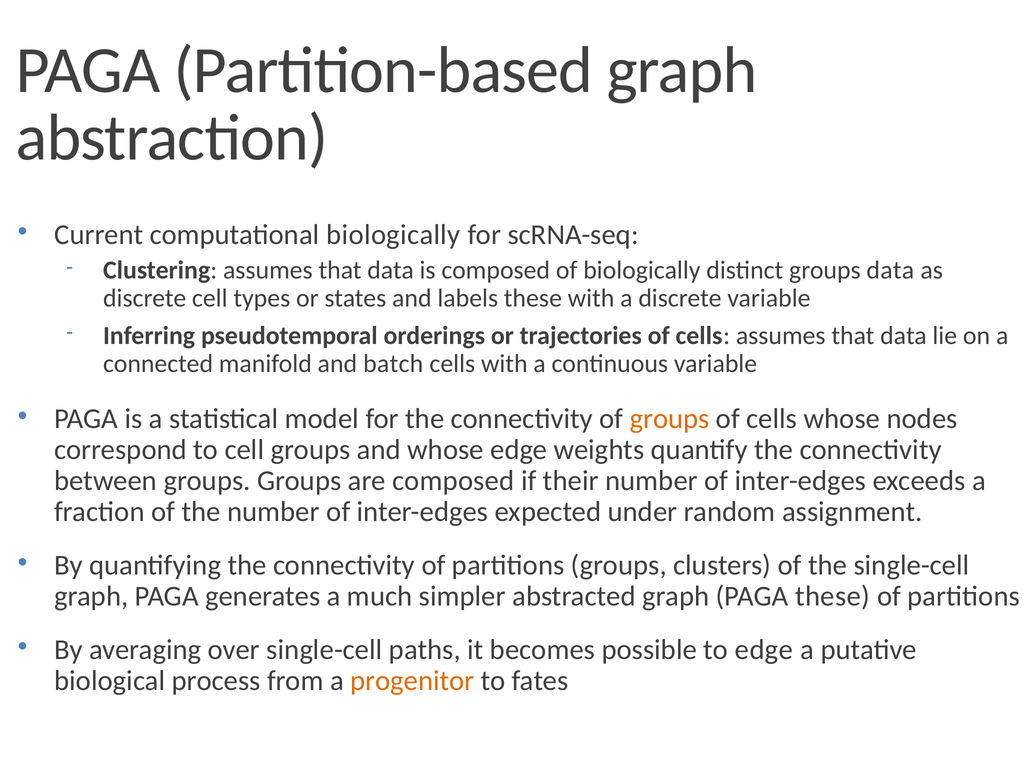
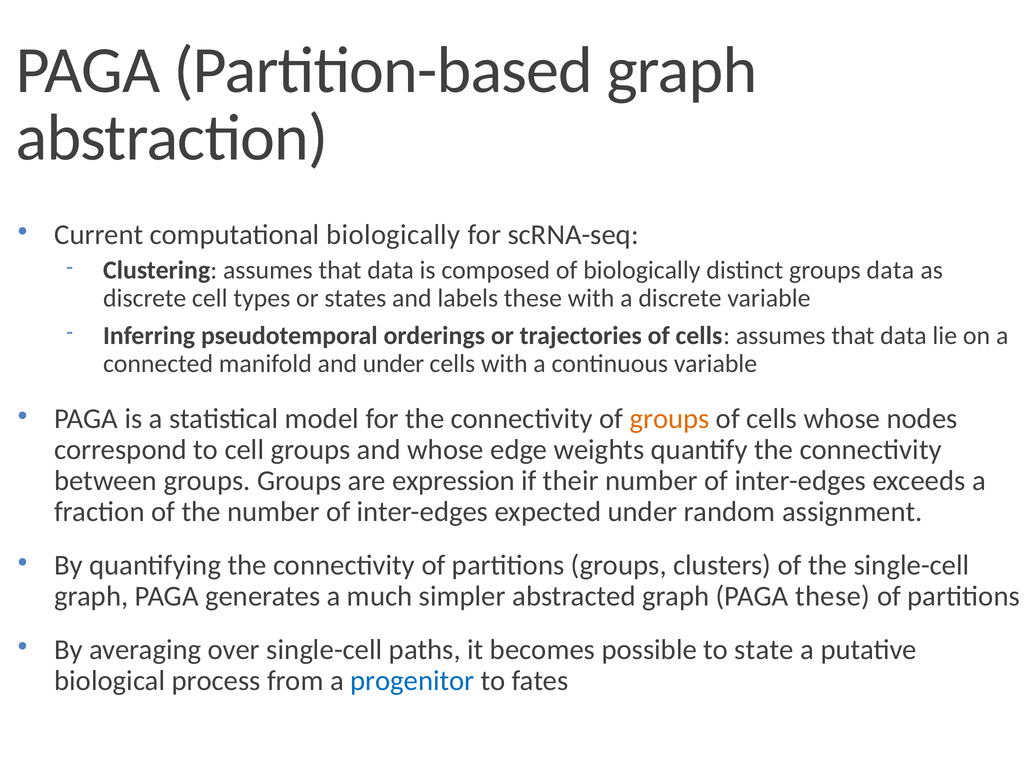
and batch: batch -> under (393, 364)
are composed: composed -> expression (453, 480)
to edge: edge -> state (764, 649)
progenitor colour: orange -> blue (412, 680)
